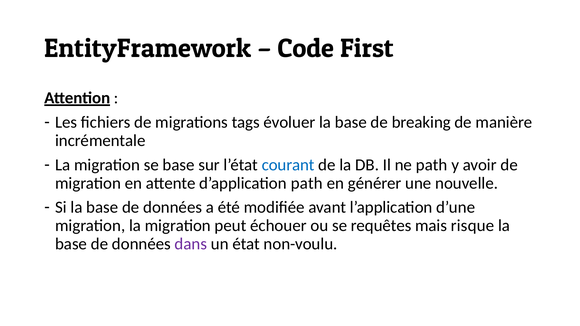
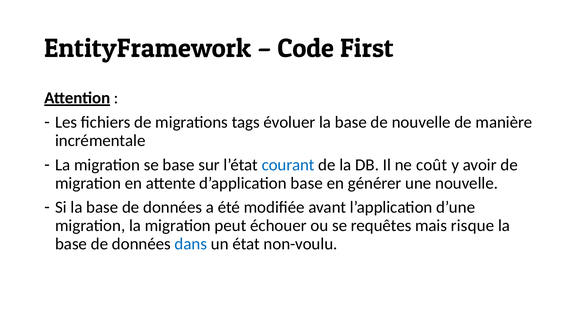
de breaking: breaking -> nouvelle (421, 122)
ne path: path -> coût (432, 165)
d’application path: path -> base (307, 183)
dans colour: purple -> blue (191, 244)
